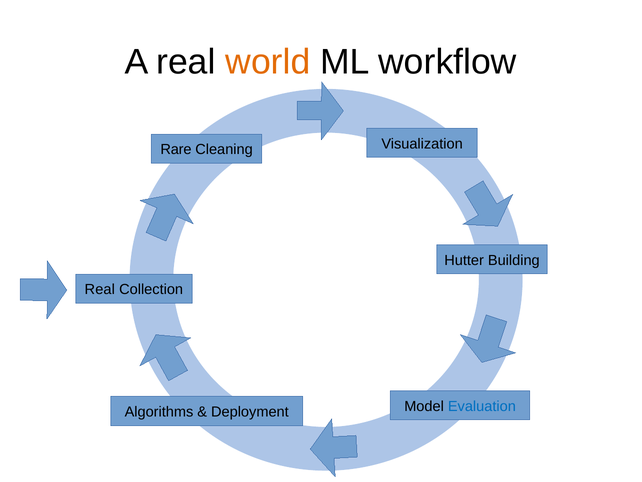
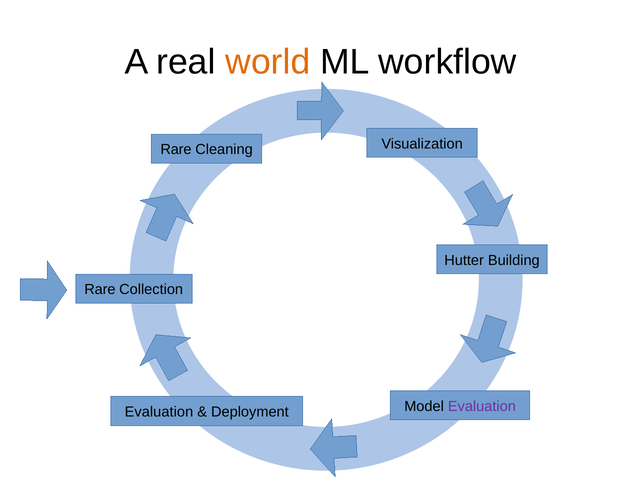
Real: Real -> Rare (100, 289)
Algorithms: Algorithms -> Evaluation (159, 412)
Evaluation colour: blue -> purple (482, 406)
